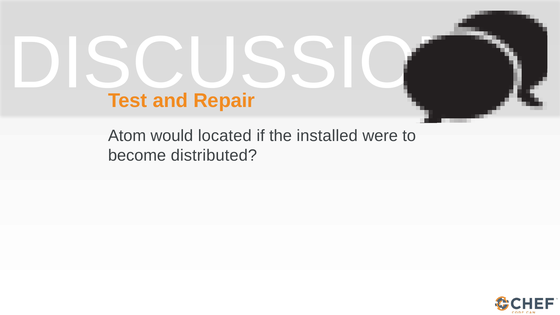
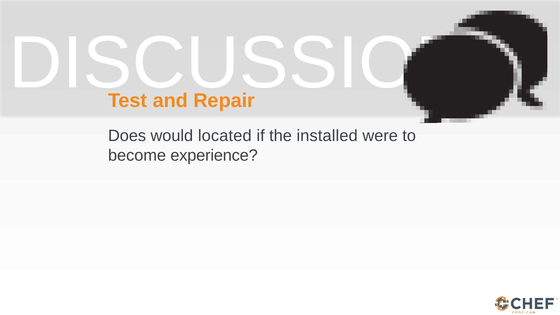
Atom: Atom -> Does (127, 136)
distributed: distributed -> experience (214, 155)
